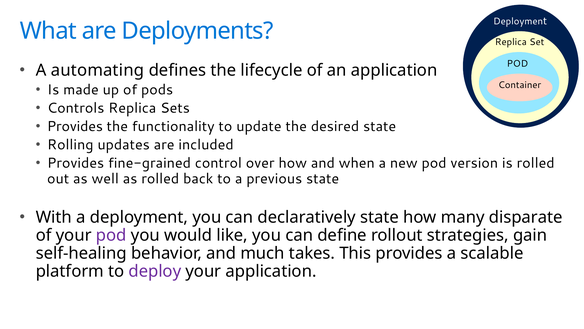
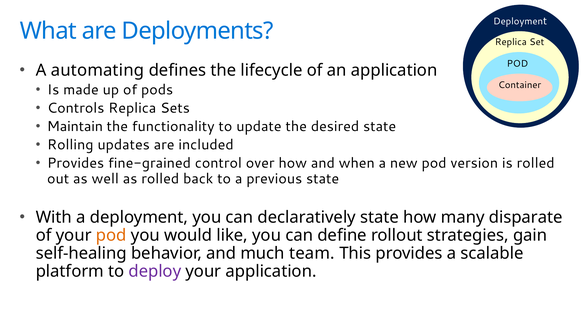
Provides: Provides -> Maintain (75, 126)
pod colour: purple -> orange (111, 235)
takes: takes -> team (312, 253)
